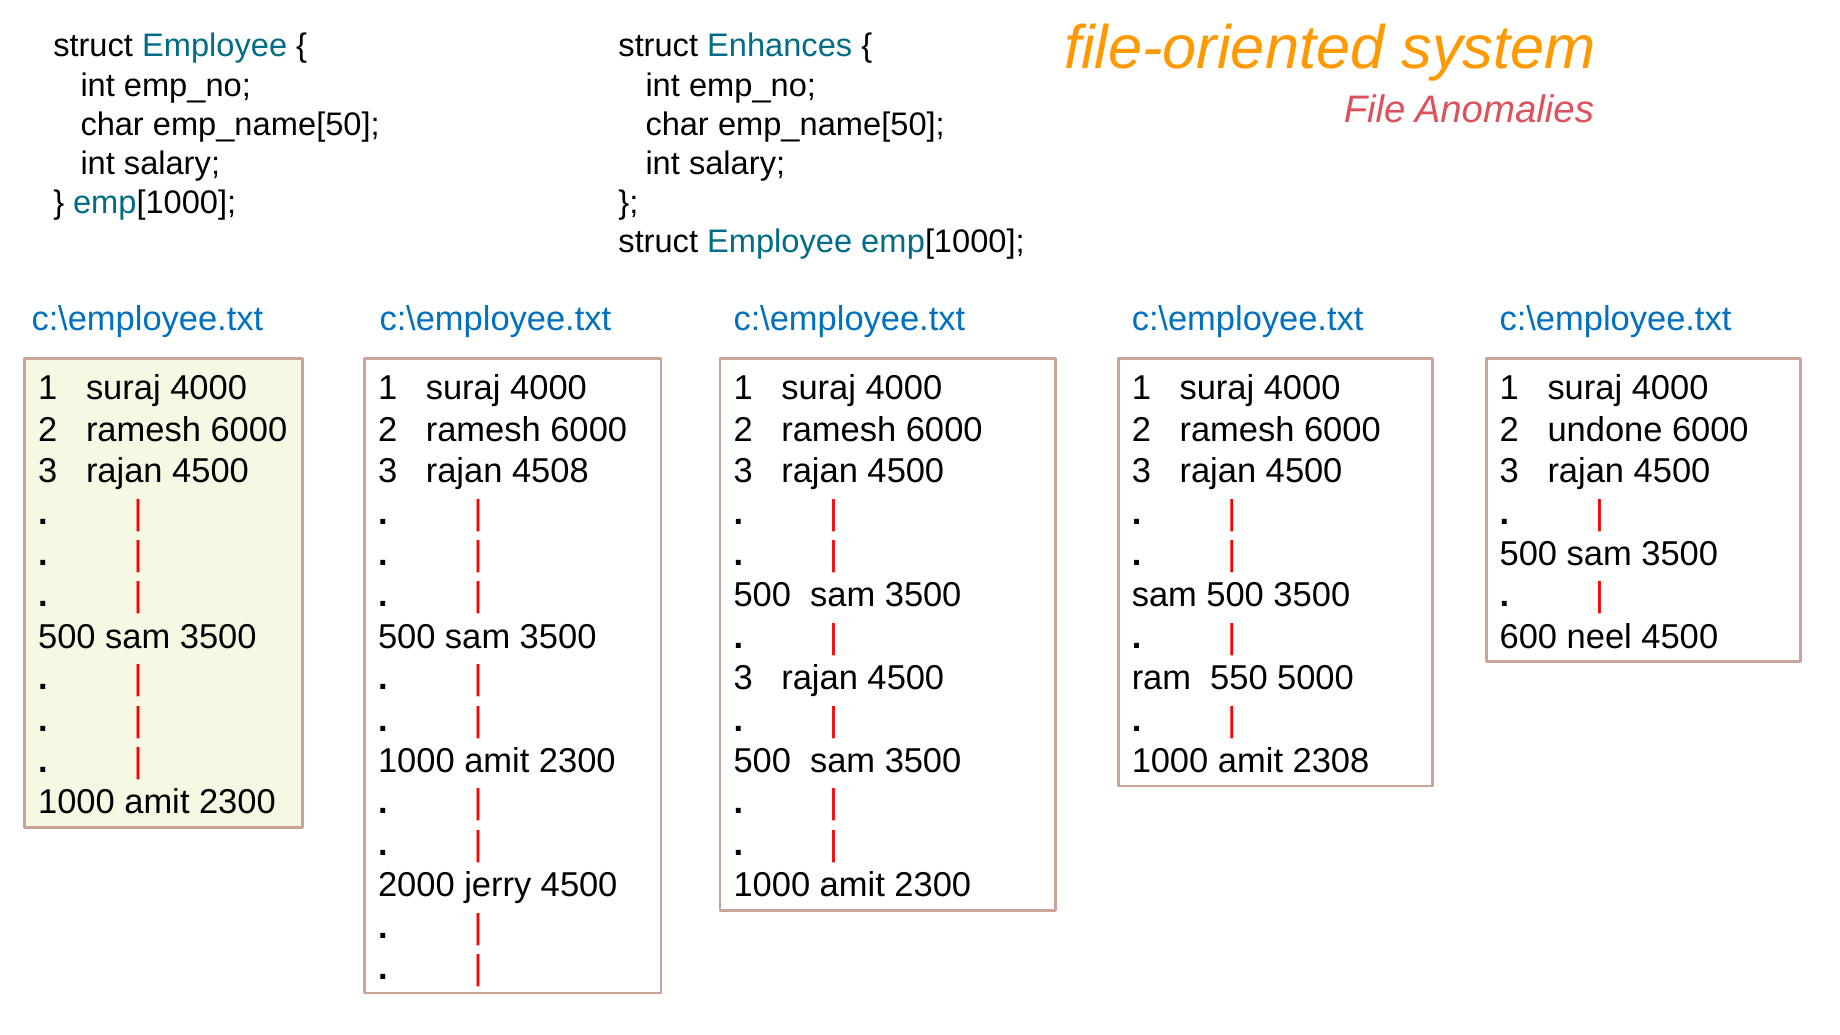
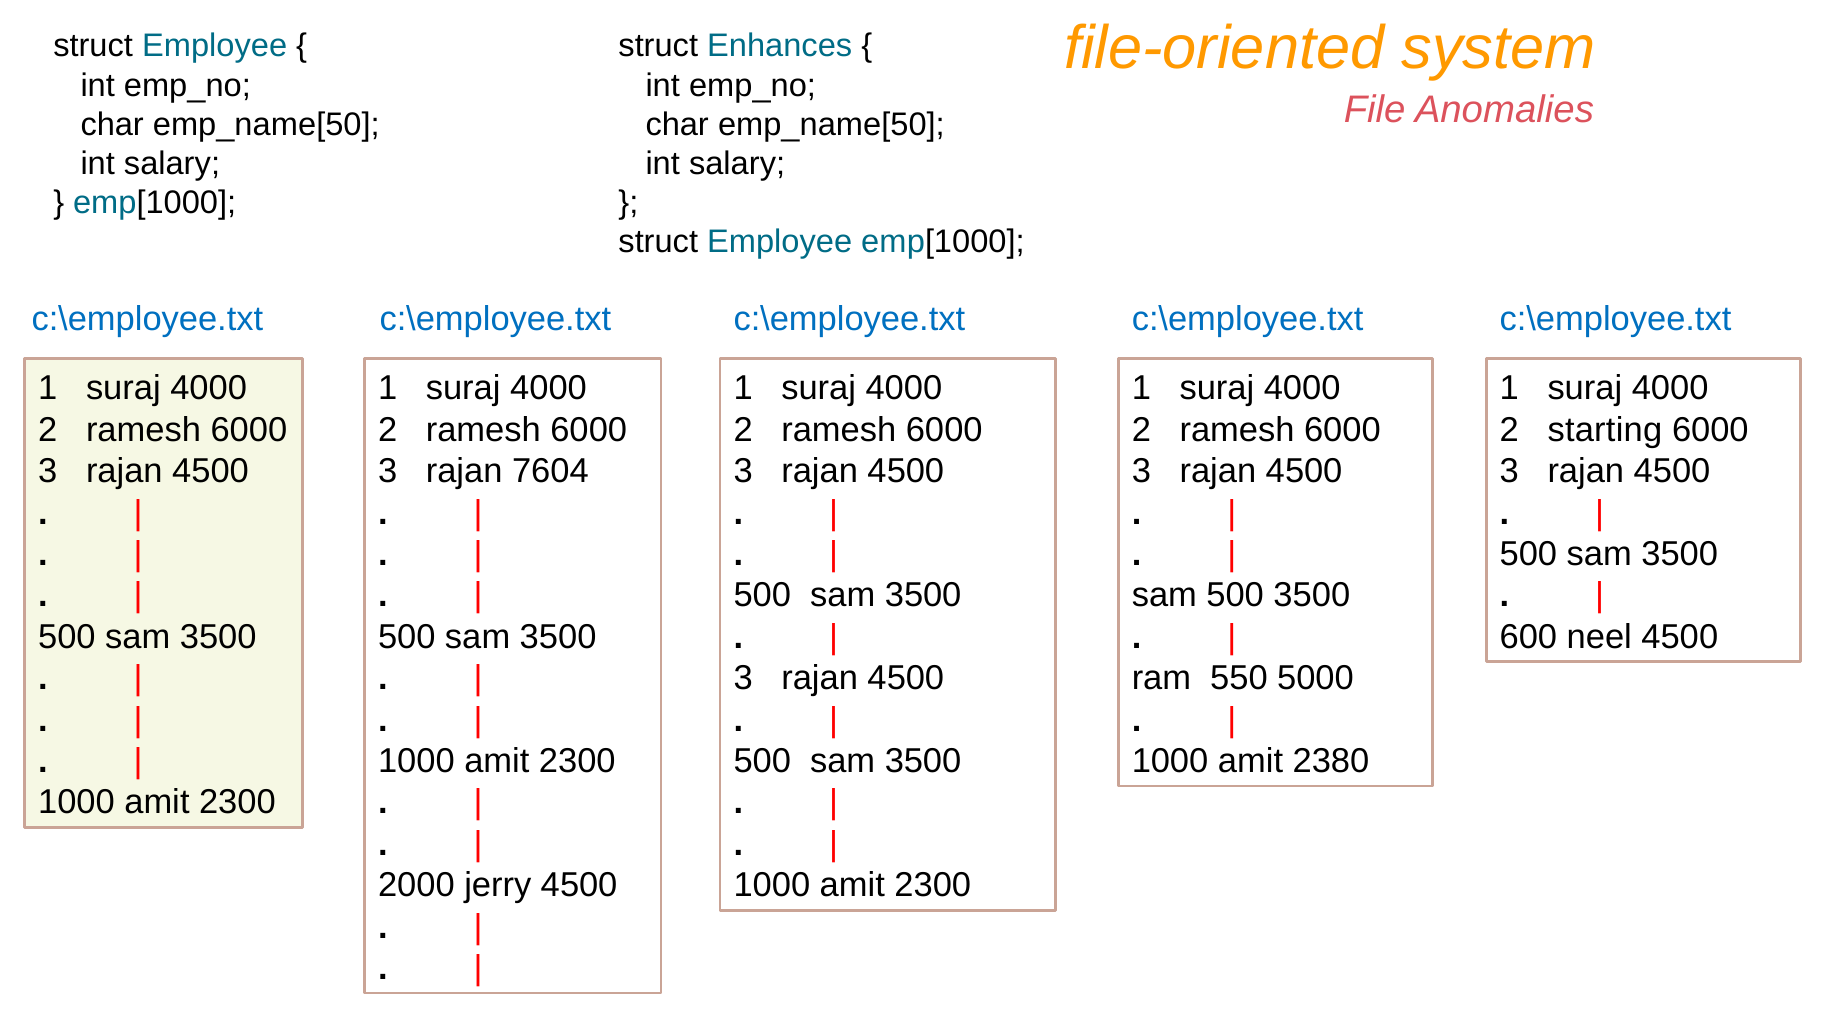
undone: undone -> starting (1605, 430)
4508: 4508 -> 7604 (550, 471)
2308: 2308 -> 2380 (1331, 761)
